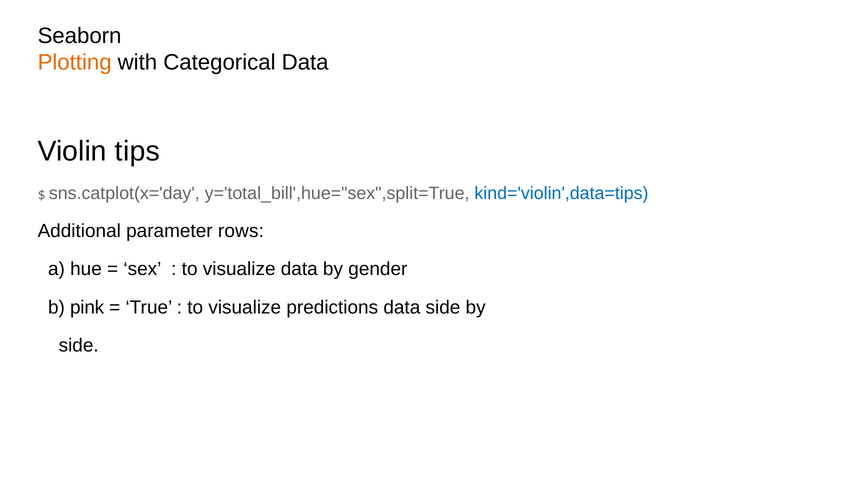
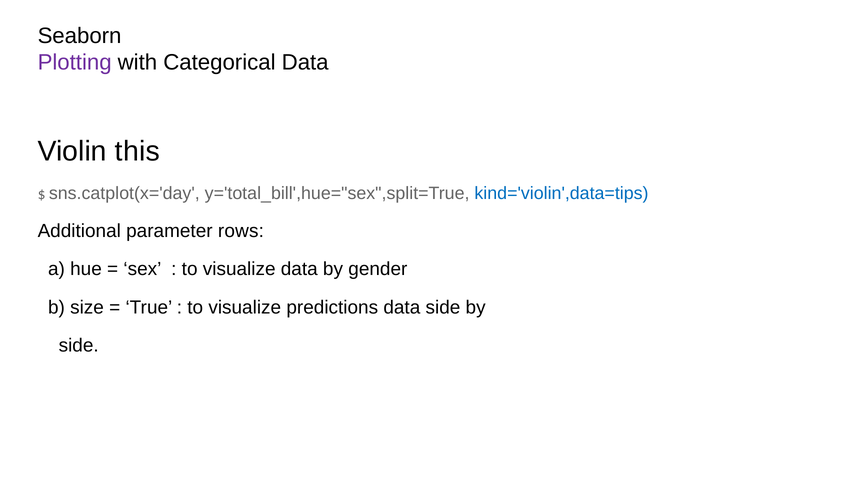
Plotting colour: orange -> purple (75, 62)
tips: tips -> this (137, 151)
pink: pink -> size (87, 307)
